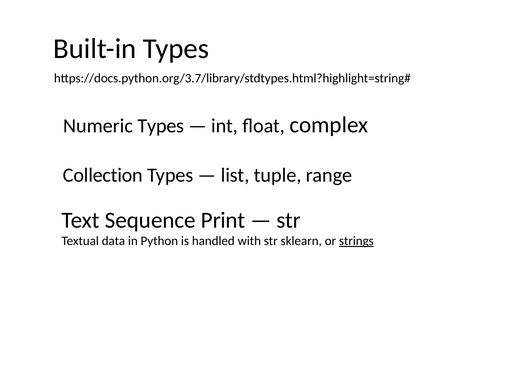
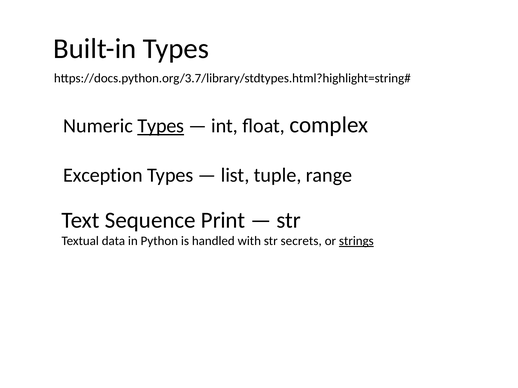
Types underline: none -> present (161, 126)
Collection: Collection -> Exception (103, 176)
sklearn: sklearn -> secrets (301, 241)
